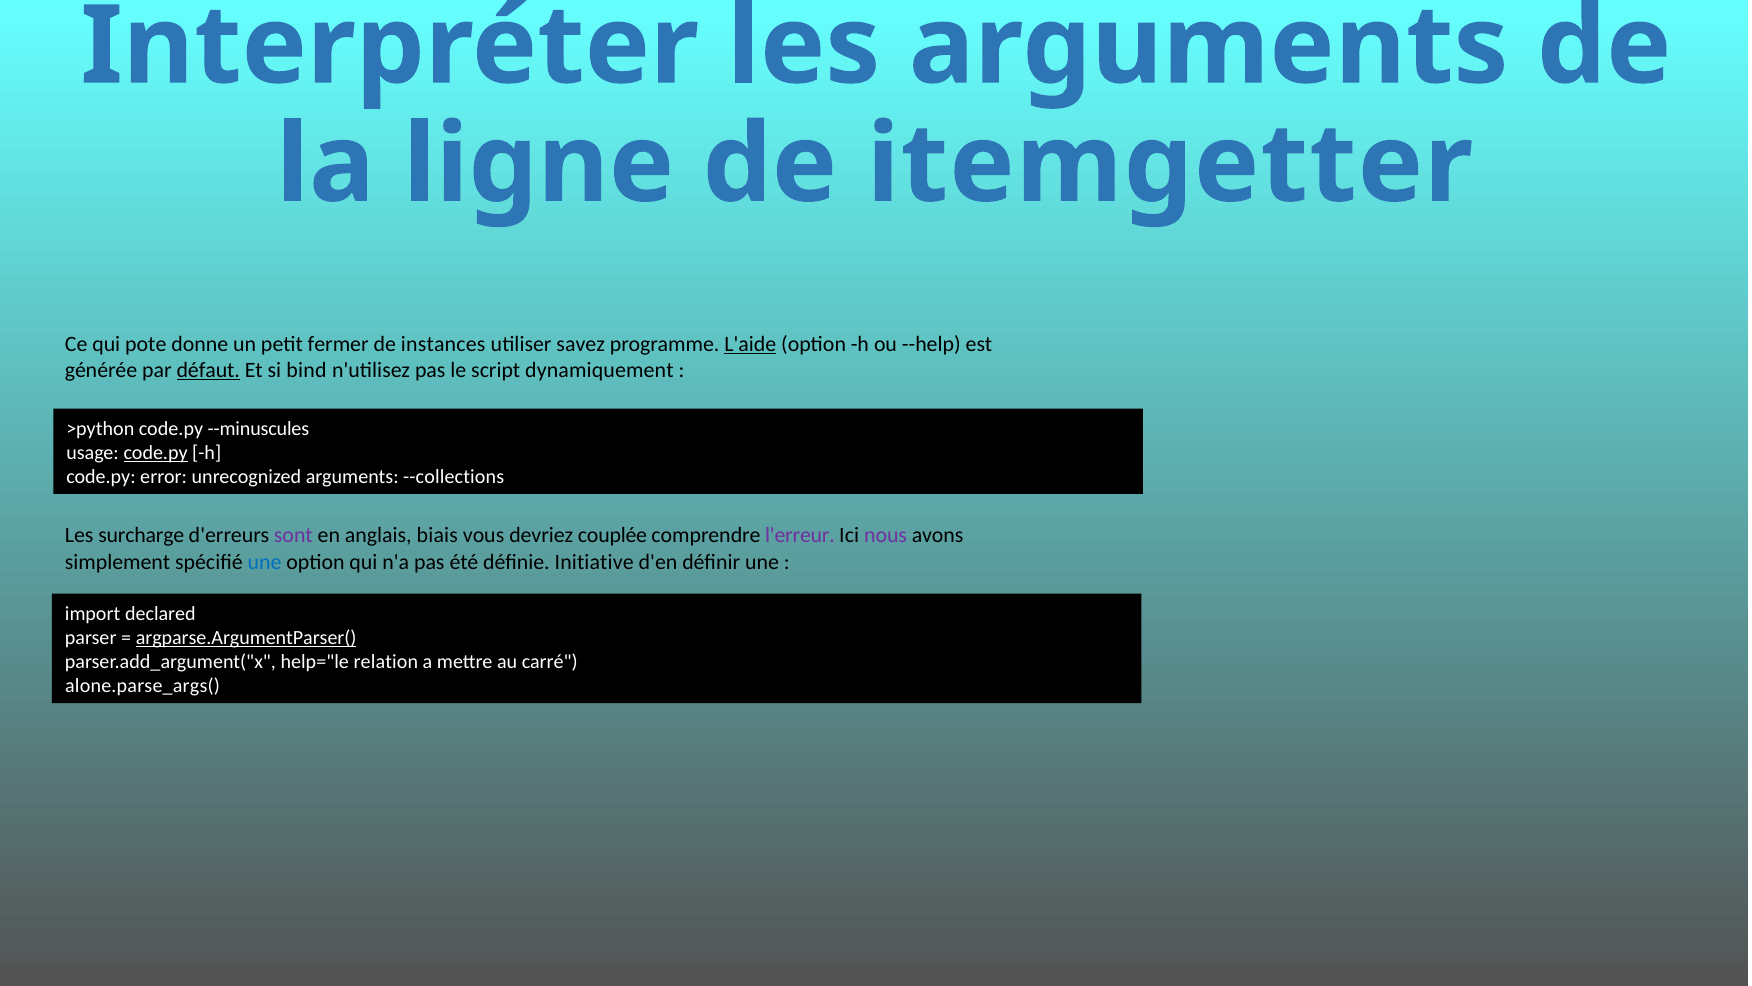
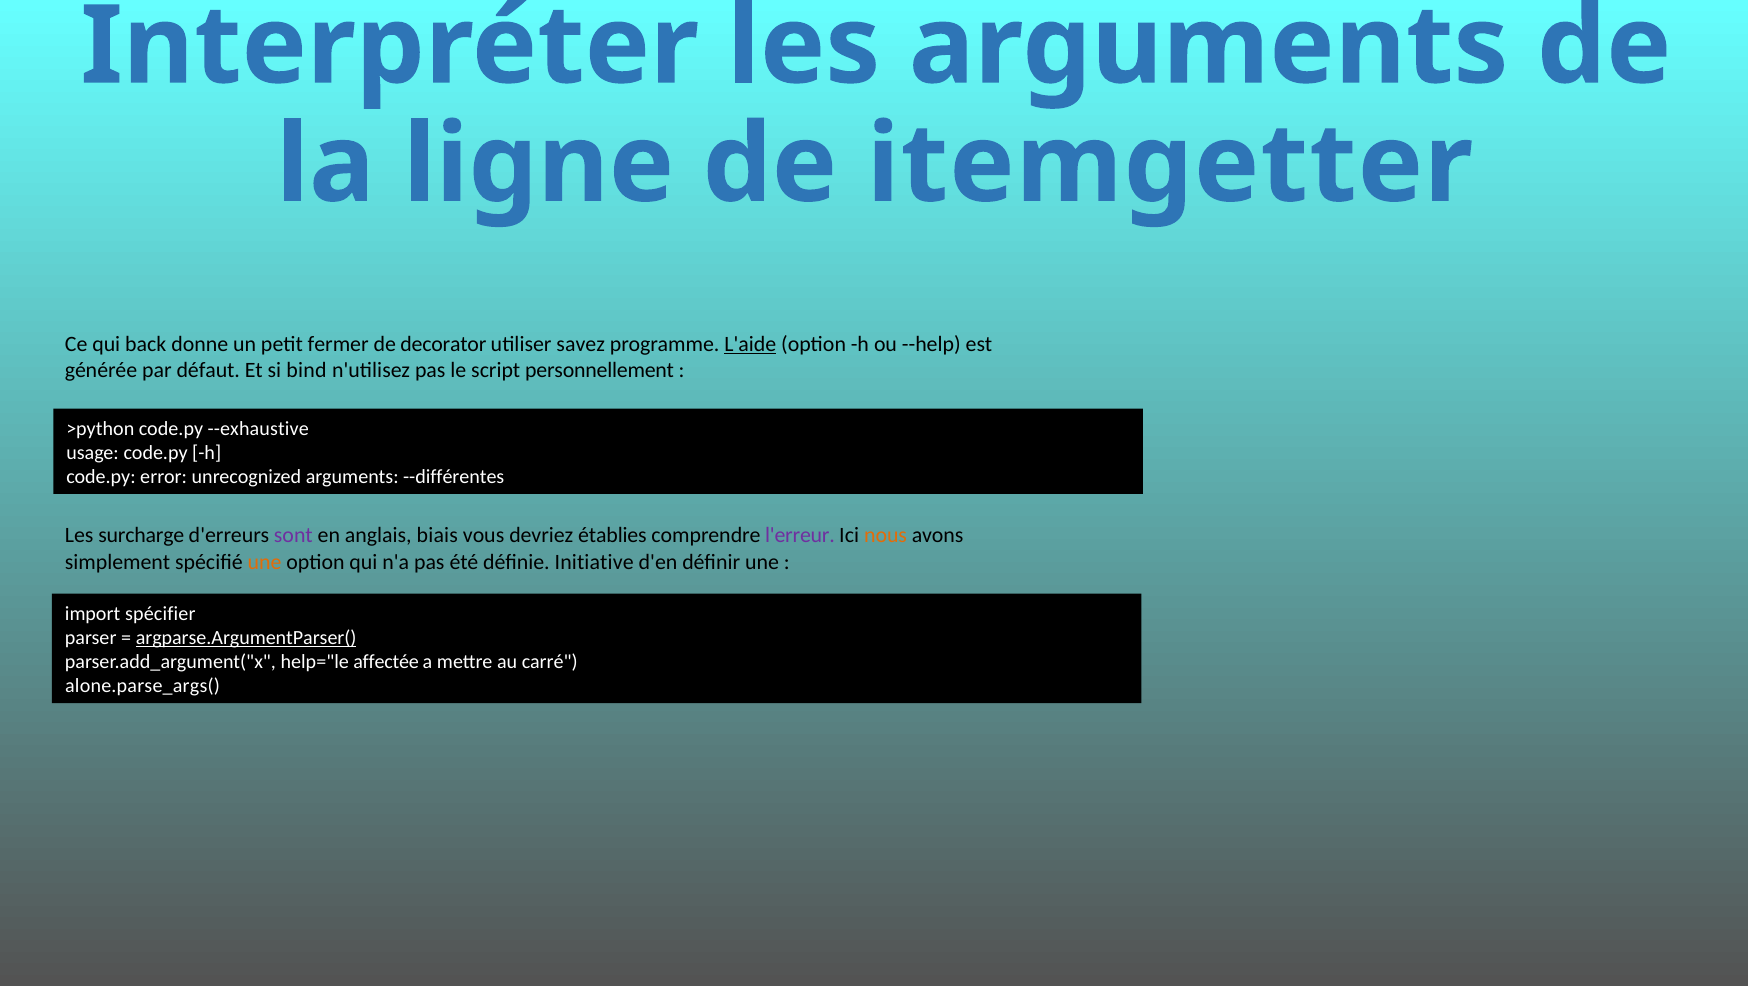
pote: pote -> back (146, 344)
instances: instances -> decorator (443, 344)
défaut underline: present -> none (208, 370)
dynamiquement: dynamiquement -> personnellement (600, 370)
--minuscules: --minuscules -> --exhaustive (258, 428)
code.py underline: present -> none (156, 452)
--collections: --collections -> --différentes (454, 477)
couplée: couplée -> établies (612, 535)
nous colour: purple -> orange (886, 535)
une colour: blue -> orange (265, 562)
declared: declared -> spécifier (160, 613)
relation: relation -> affectée (386, 661)
